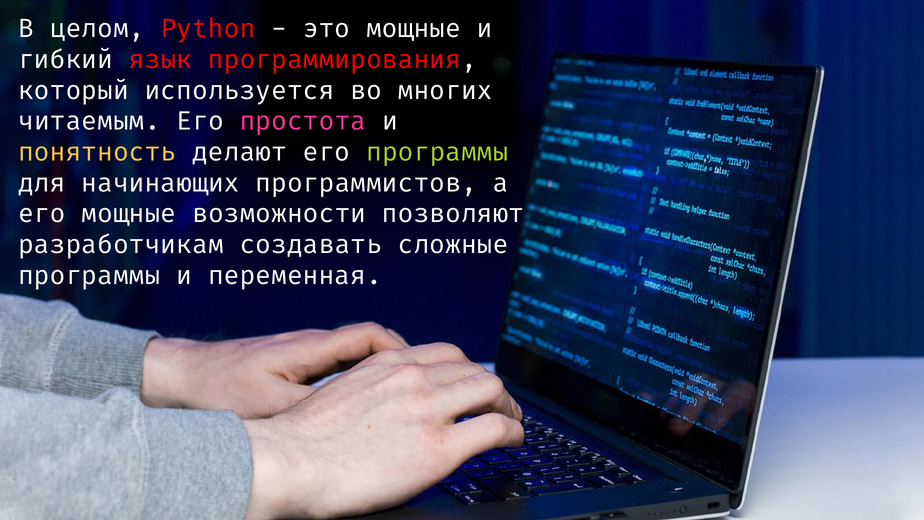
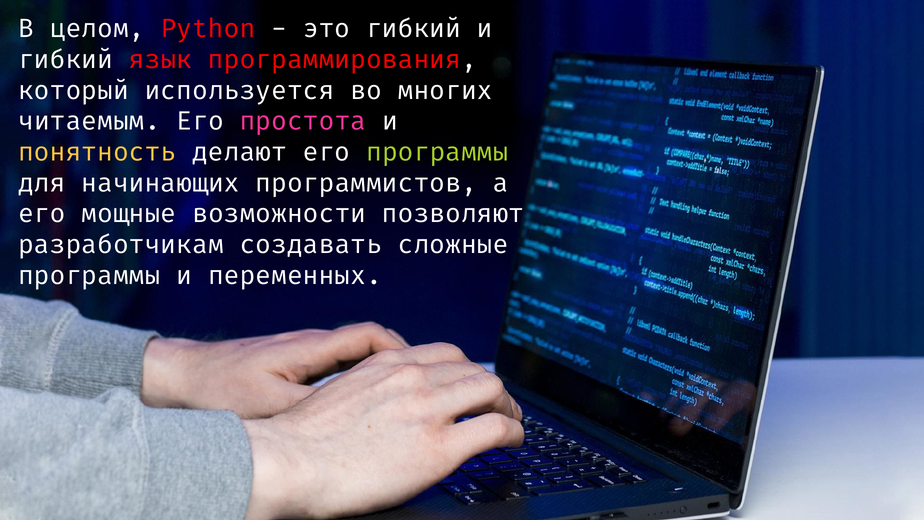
это мощные: мощные -> гибкий (414, 29)
переменная: переменная -> переменных (295, 275)
